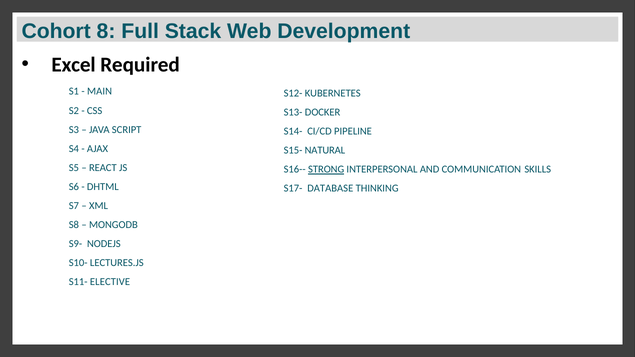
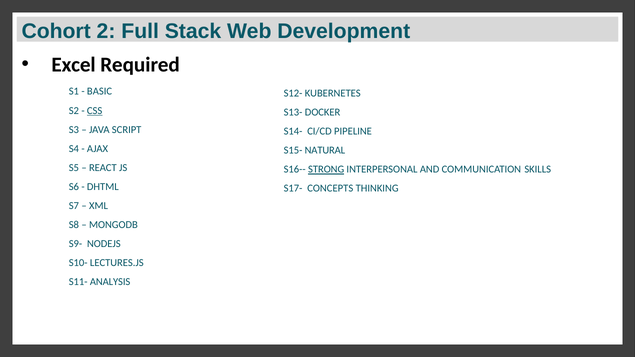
8: 8 -> 2 (106, 31)
MAIN: MAIN -> BASIC (100, 92)
CSS underline: none -> present (95, 111)
DATABASE: DATABASE -> CONCEPTS (330, 189)
ELECTIVE: ELECTIVE -> ANALYSIS (110, 282)
